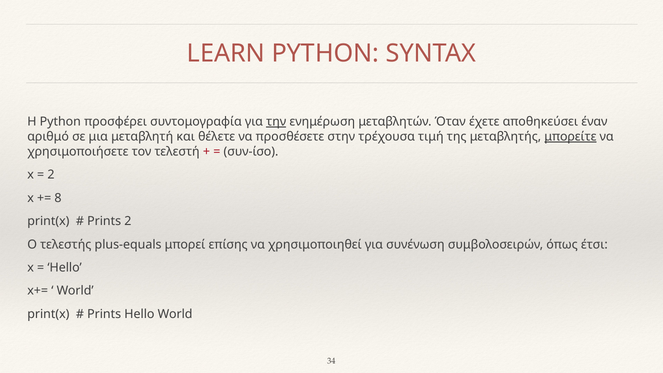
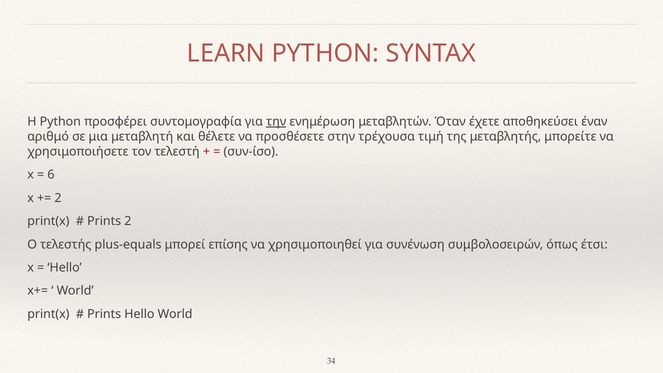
μπορείτε underline: present -> none (570, 137)
2: 2 -> 6 (51, 175)
8: 8 -> 2 (58, 198)
